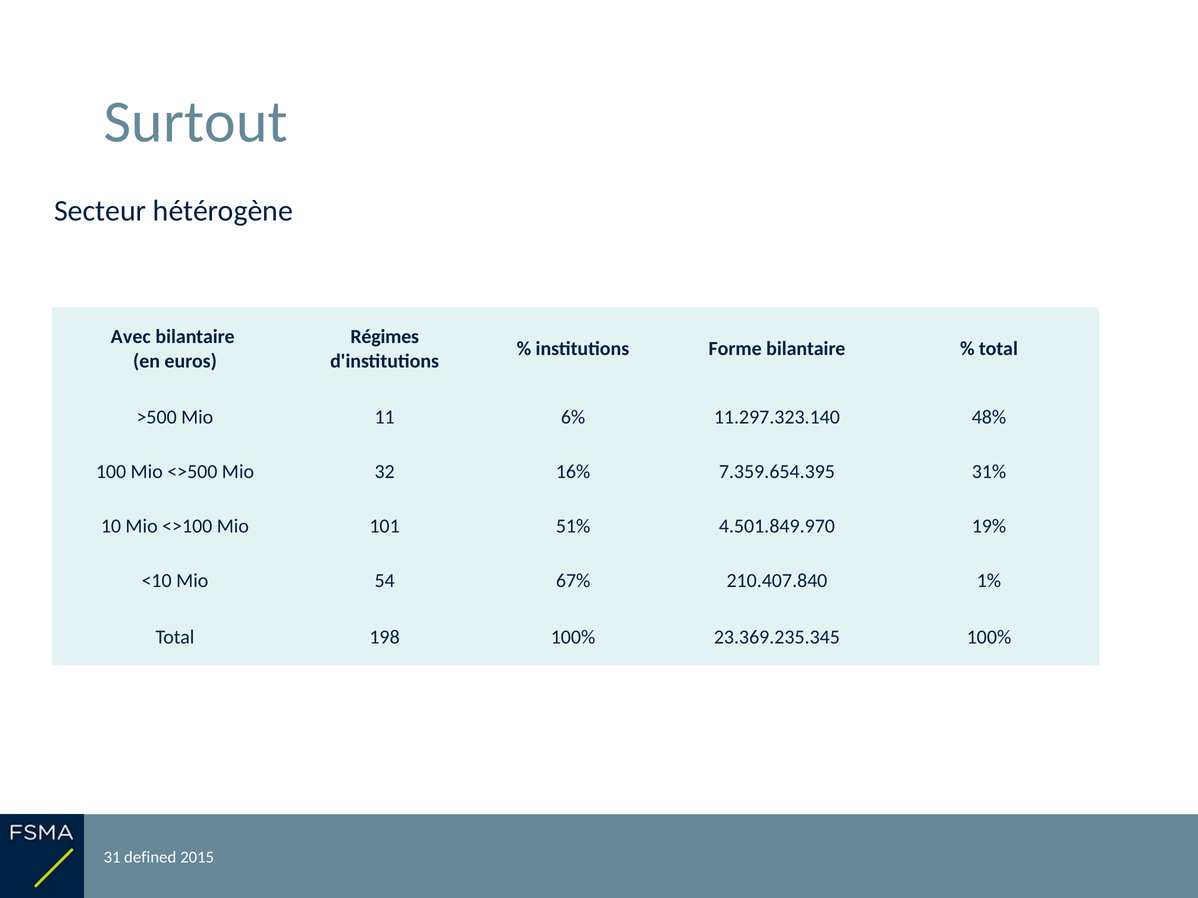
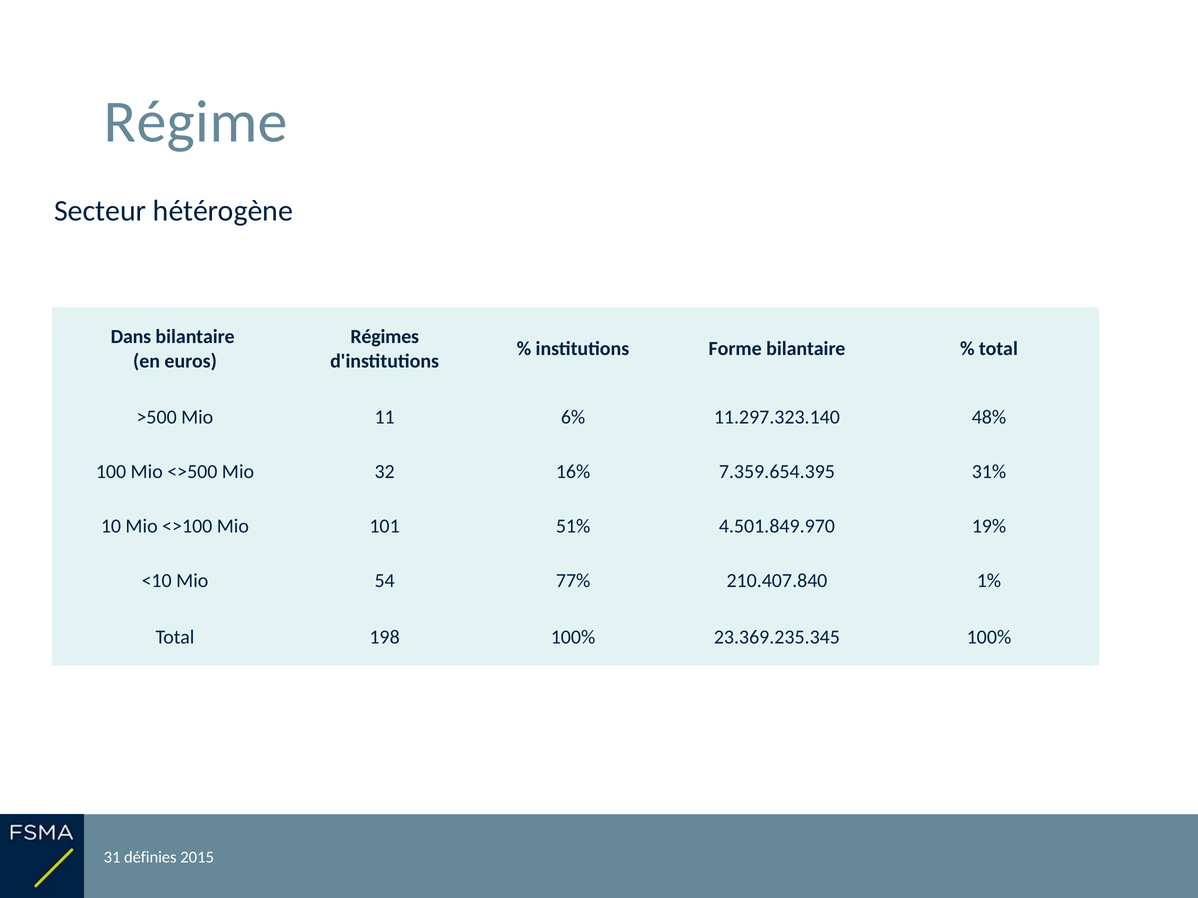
Surtout: Surtout -> Régime (196, 122)
Avec: Avec -> Dans (131, 337)
67%: 67% -> 77% (573, 581)
defined: defined -> définies (150, 858)
